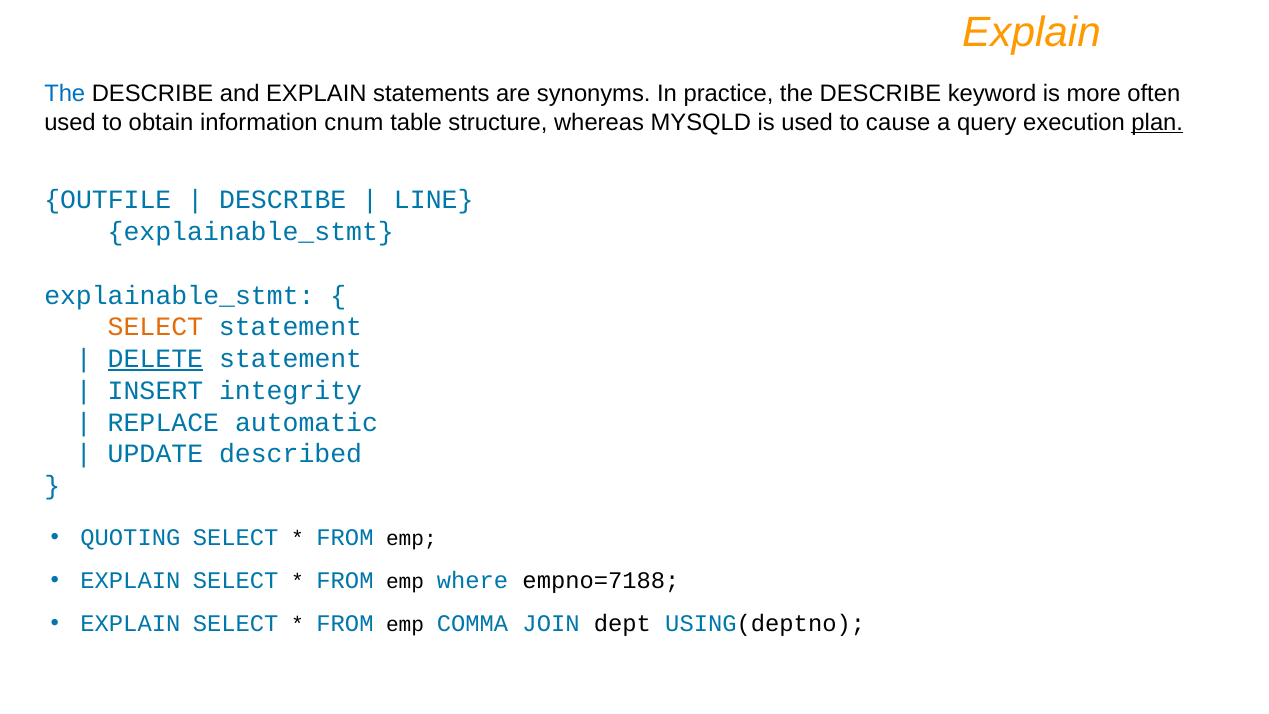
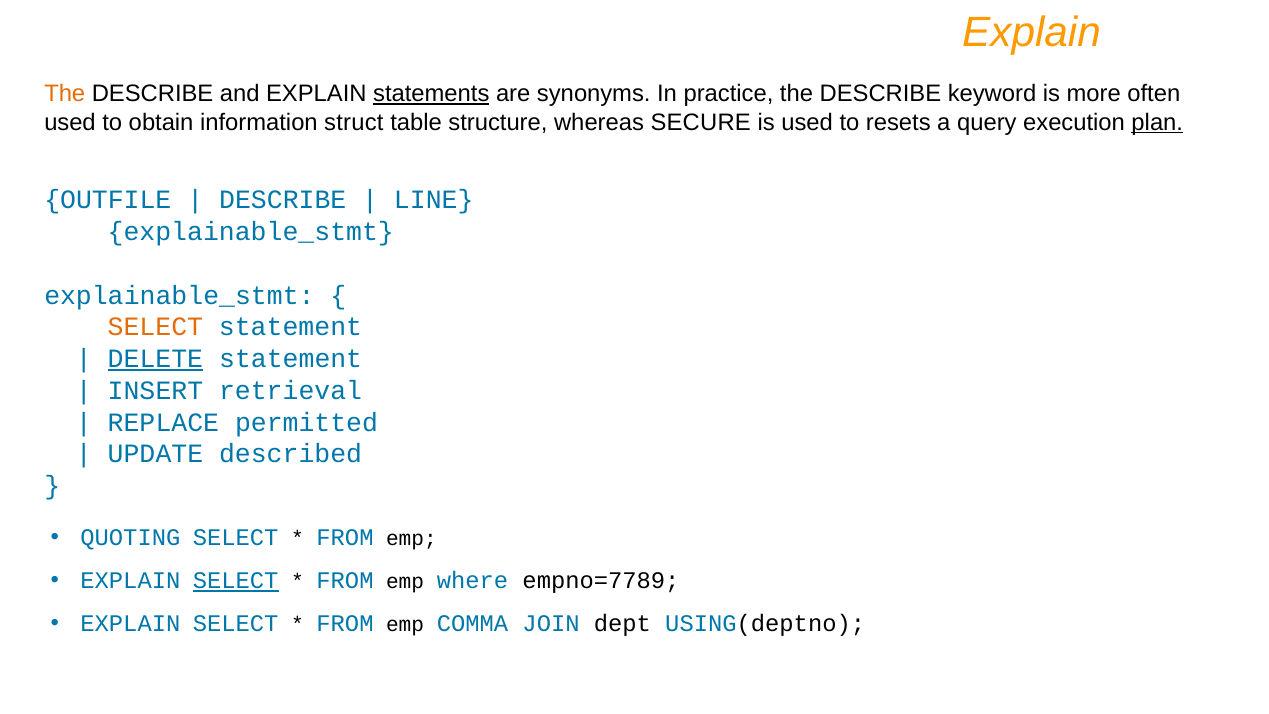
The colour: blue -> orange (65, 94)
statements underline: none -> present (431, 94)
cnum: cnum -> struct (354, 122)
MYSQLD: MYSQLD -> SECURE (701, 122)
cause: cause -> resets (898, 122)
integrity: integrity -> retrieval (291, 390)
automatic: automatic -> permitted (307, 422)
SELECT underline: none -> present (236, 581)
empno=7188: empno=7188 -> empno=7789 (601, 581)
